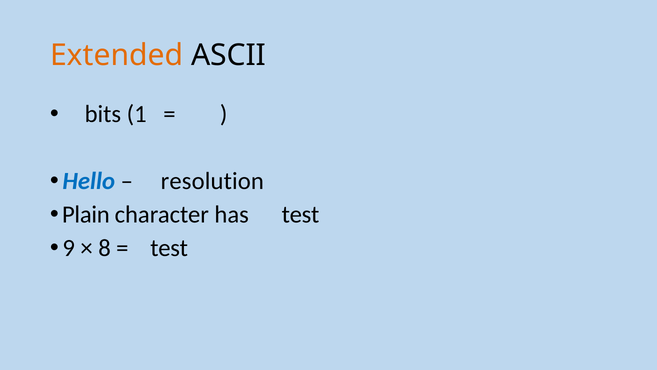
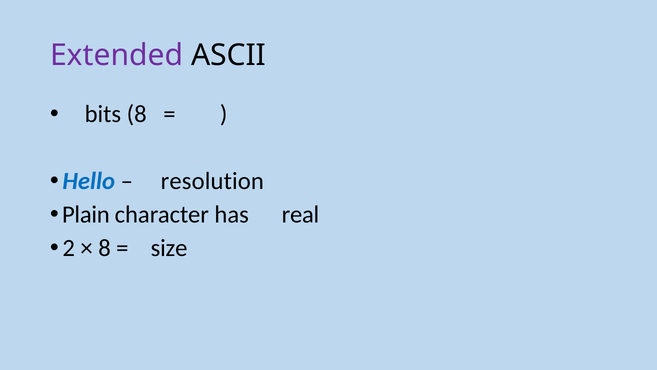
Extended colour: orange -> purple (117, 55)
bits 1: 1 -> 8 (137, 114)
has test: test -> real (300, 214)
9: 9 -> 2 (69, 248)
test: test -> size (169, 248)
